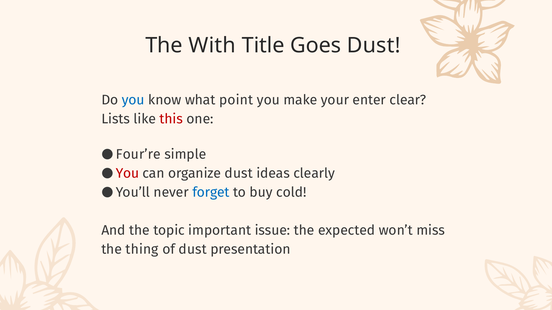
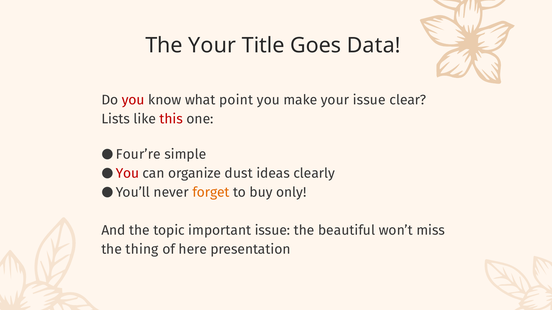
The With: With -> Your (212, 46)
Goes Dust: Dust -> Data (374, 46)
you colour: blue -> red (133, 100)
your enter: enter -> issue (369, 100)
forget colour: blue -> orange (211, 193)
cold: cold -> only (291, 193)
expected: expected -> beautiful (347, 231)
of dust: dust -> here (193, 250)
